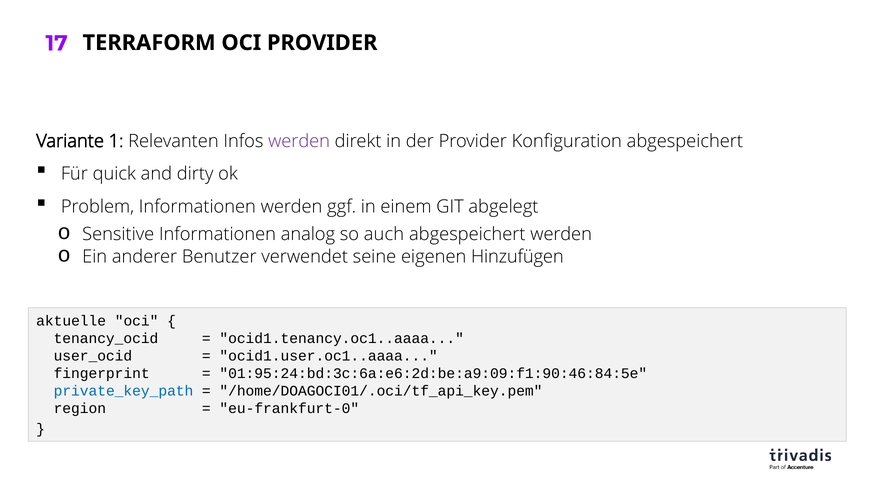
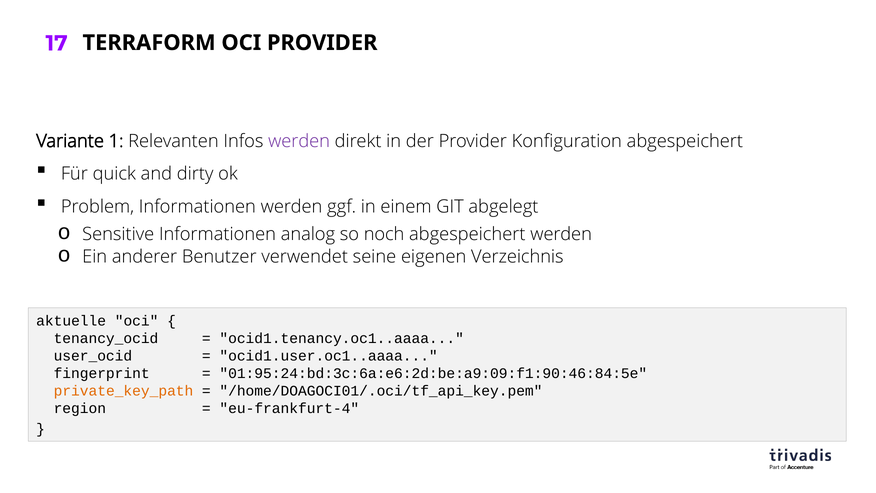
auch: auch -> noch (384, 234)
Hinzufügen: Hinzufügen -> Verzeichnis (517, 257)
private_key_path colour: blue -> orange (123, 391)
eu-frankfurt-0: eu-frankfurt-0 -> eu-frankfurt-4 (289, 408)
